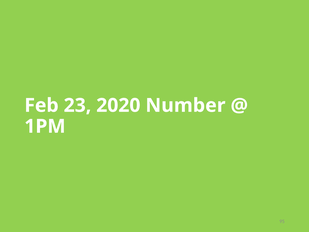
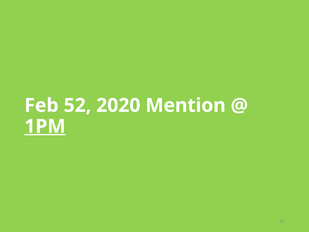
23: 23 -> 52 (77, 105)
Number: Number -> Mention (186, 105)
1PM underline: none -> present (45, 126)
